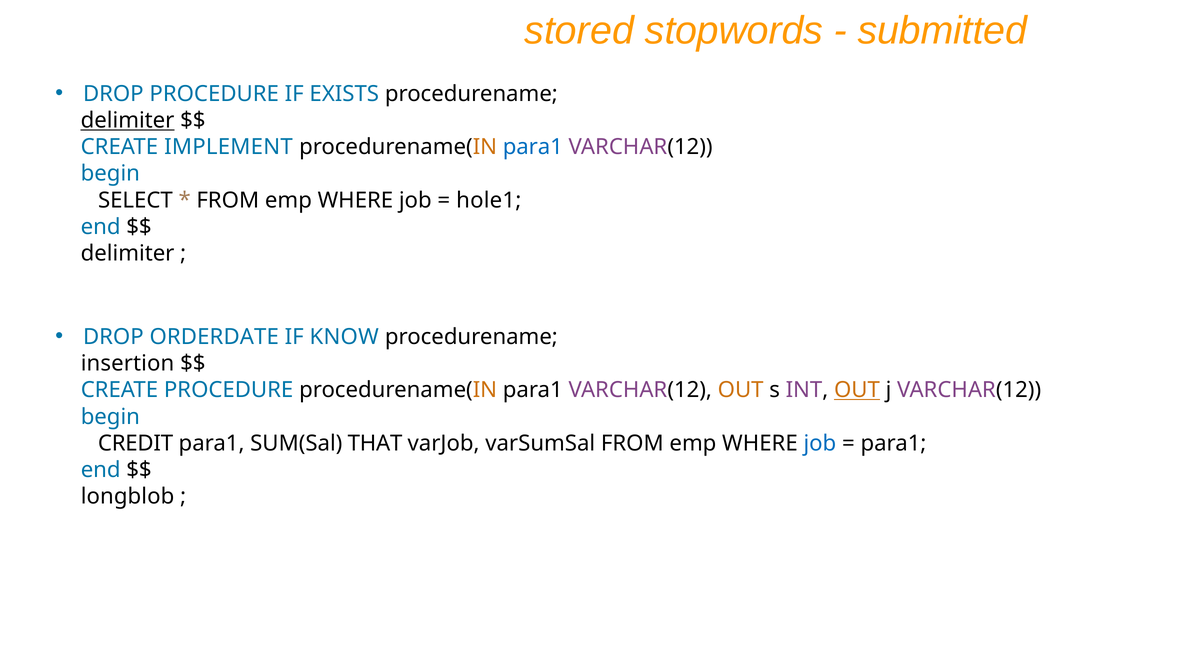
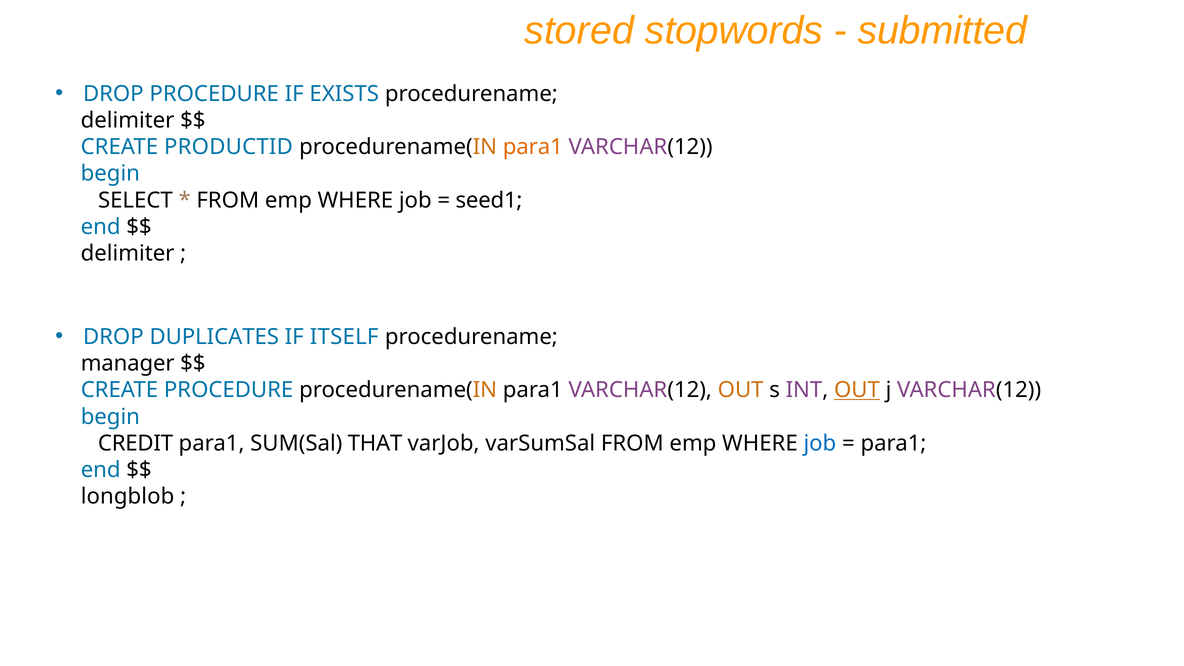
delimiter underline: present -> none (128, 120)
IMPLEMENT: IMPLEMENT -> PRODUCTID (228, 147)
para1 colour: blue -> orange (533, 147)
hole1: hole1 -> seed1 (489, 200)
ORDERDATE: ORDERDATE -> DUPLICATES (214, 337)
KNOW: KNOW -> ITSELF (344, 337)
insertion: insertion -> manager (128, 363)
